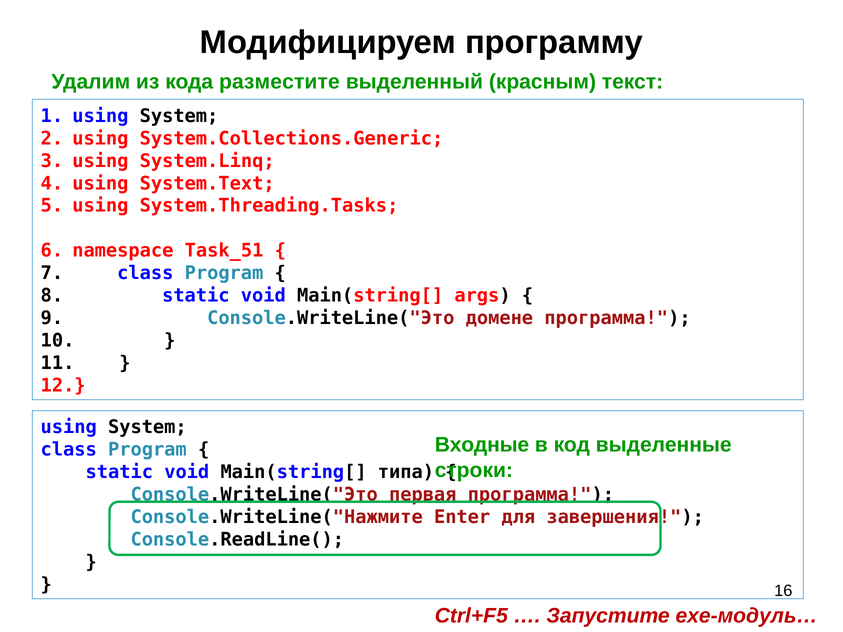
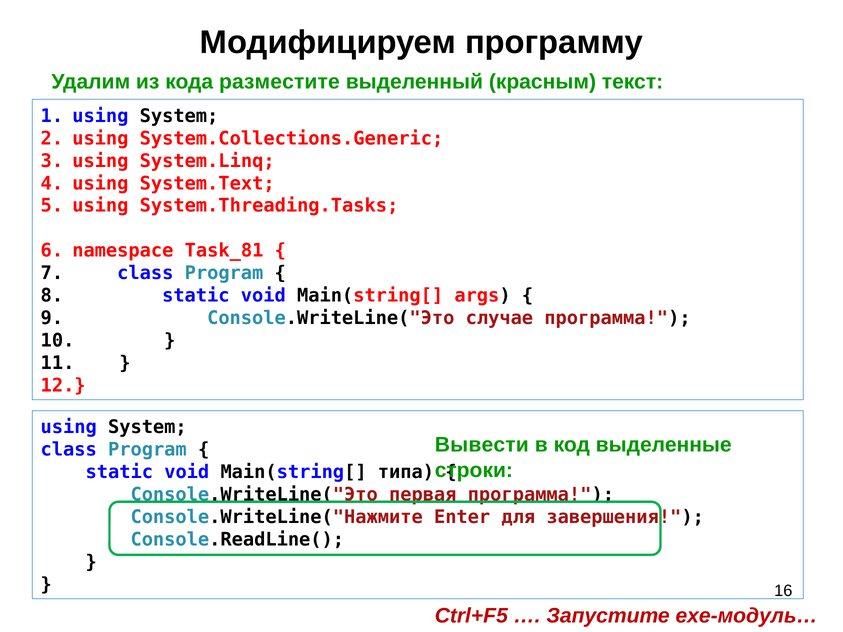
Task_51: Task_51 -> Task_81 (224, 251)
домене: домене -> случае (499, 318)
Входные: Входные -> Вывести (482, 445)
